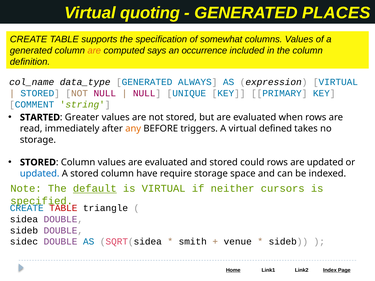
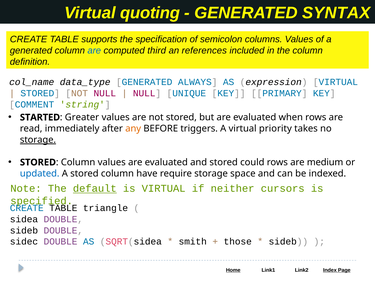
PLACES: PLACES -> SYNTAX (336, 13)
somewhat: somewhat -> semicolon (221, 39)
are colour: orange -> blue (94, 51)
says: says -> third (157, 51)
occurrence: occurrence -> references (204, 51)
defined: defined -> priority (275, 129)
storage underline: none -> present (38, 140)
are updated: updated -> medium (325, 162)
TABLE colour: red -> black (63, 208)
venue: venue -> those (238, 242)
